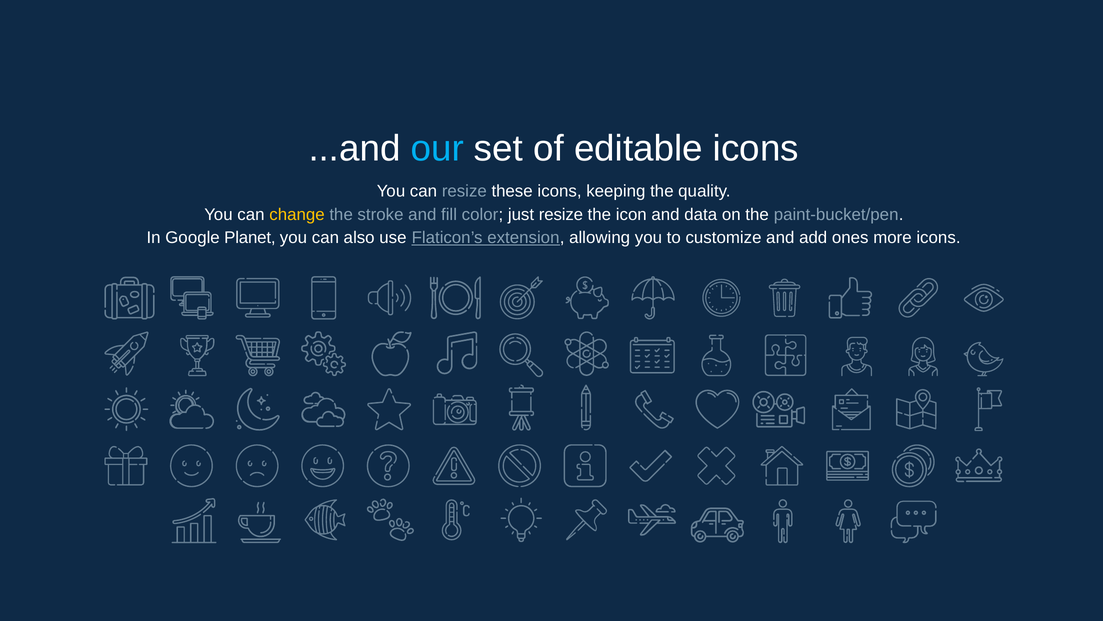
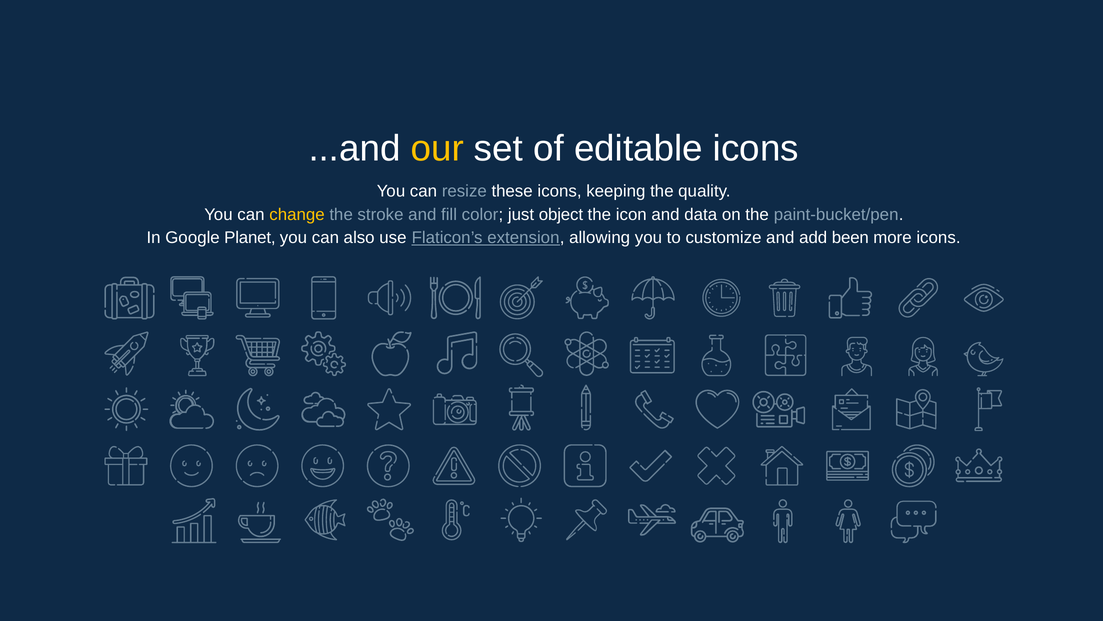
our colour: light blue -> yellow (437, 148)
just resize: resize -> object (561, 214)
ones: ones -> been (850, 238)
